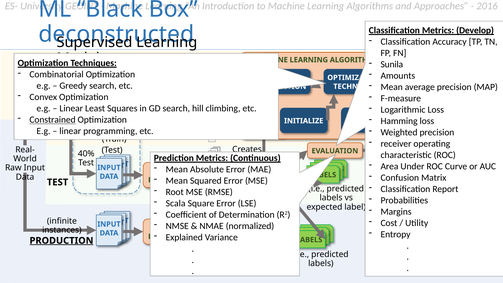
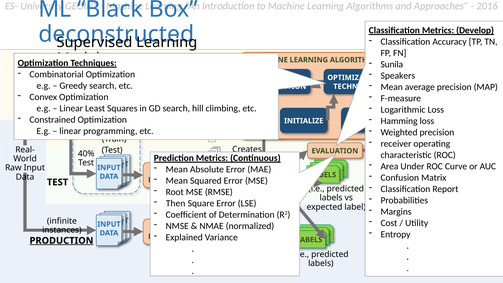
Amounts: Amounts -> Speakers (398, 76)
Constrained underline: present -> none (53, 120)
Scala: Scala -> Then (176, 203)
